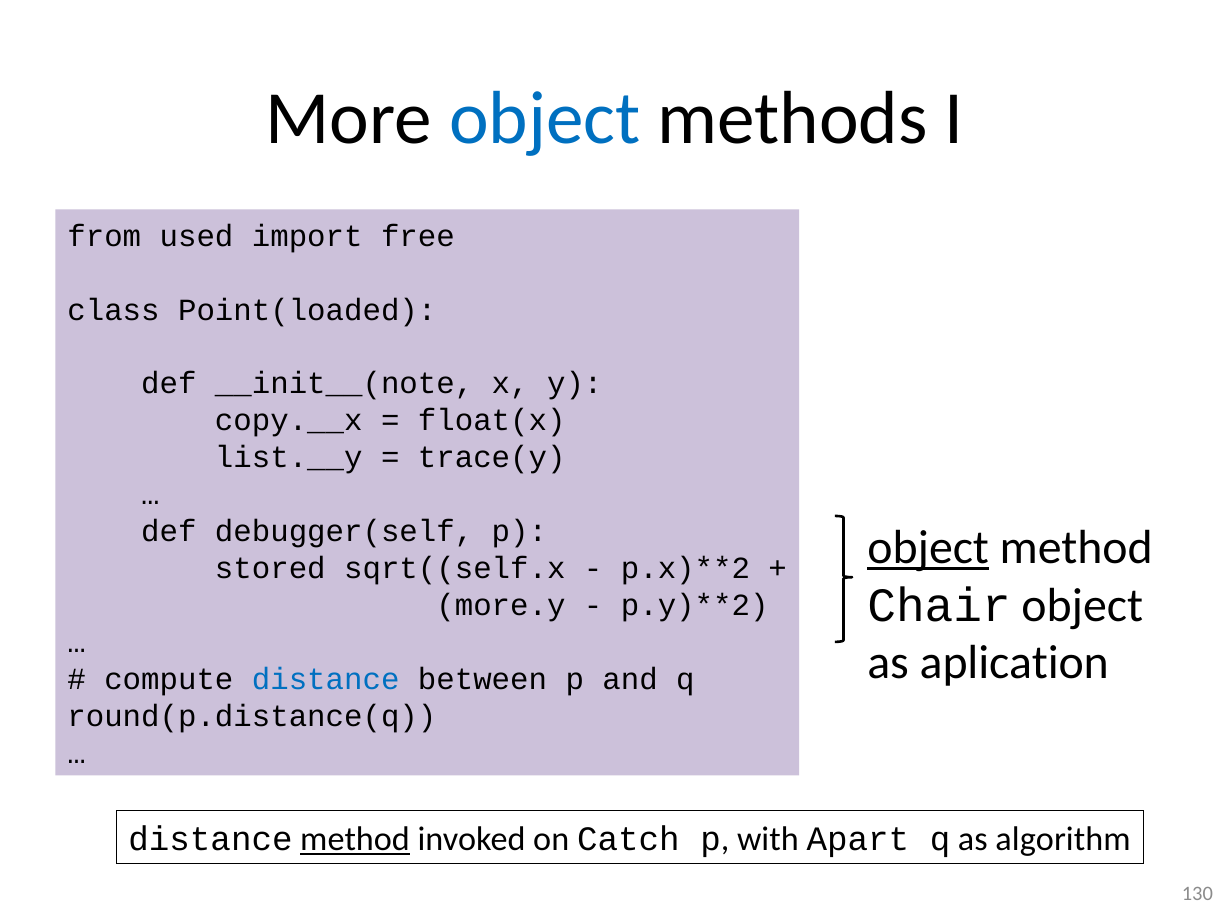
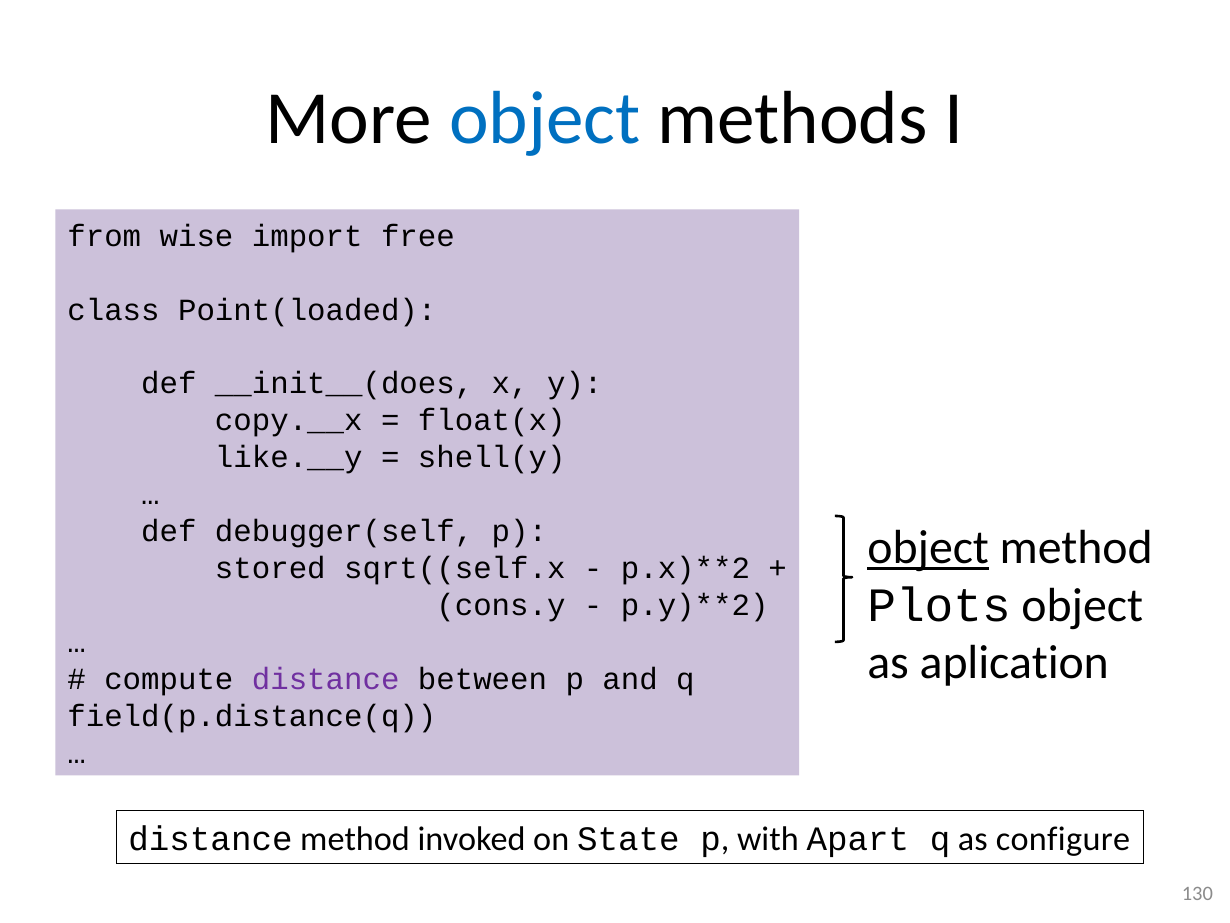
used: used -> wise (197, 236)
__init__(note: __init__(note -> __init__(does (344, 384)
list.__y: list.__y -> like.__y (289, 457)
trace(y: trace(y -> shell(y (492, 457)
Chair: Chair -> Plots (939, 605)
more.y: more.y -> cons.y (501, 605)
distance colour: blue -> purple (326, 679)
round(p.distance(q: round(p.distance(q -> field(p.distance(q (252, 716)
method underline: present -> none (355, 839)
Catch: Catch -> State (628, 839)
algorithm: algorithm -> configure (1063, 839)
